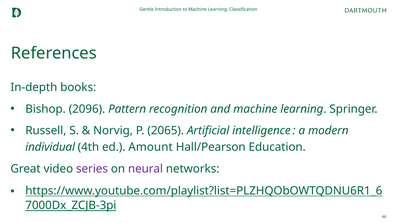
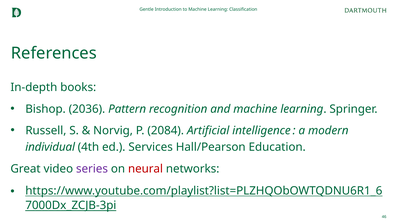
2096: 2096 -> 2036 (87, 109)
2065: 2065 -> 2084 (166, 131)
Amount: Amount -> Services (151, 147)
neural colour: purple -> red (145, 169)
